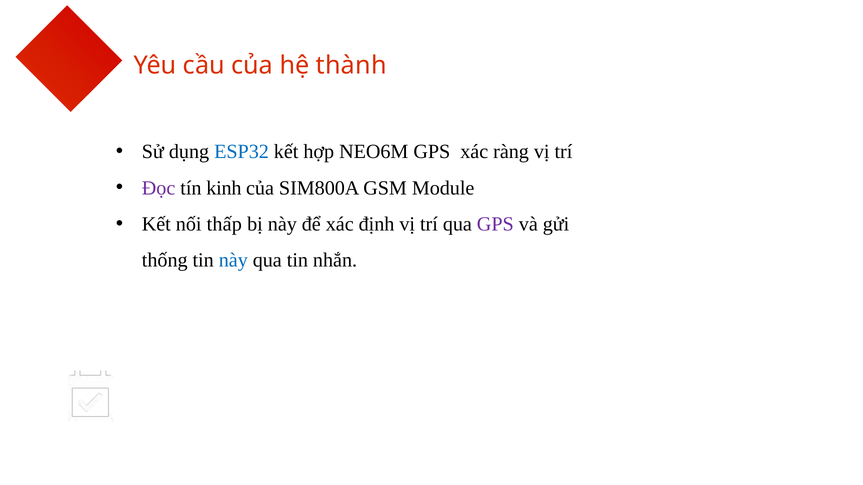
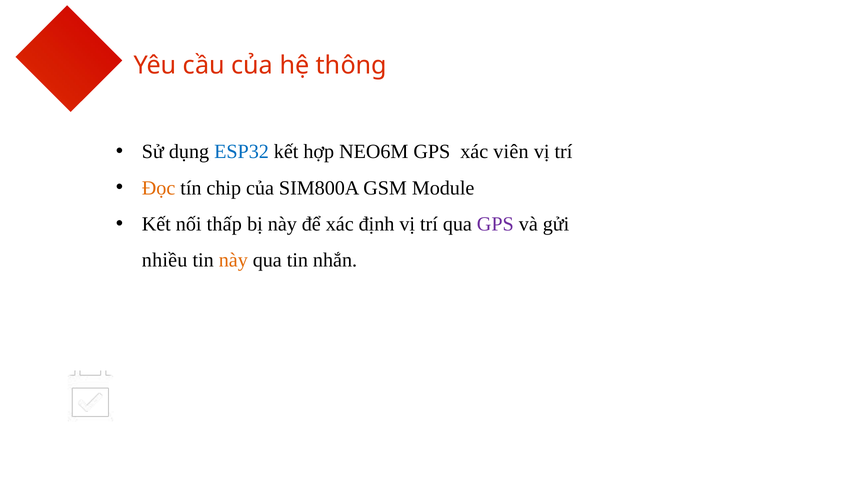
thành: thành -> thông (351, 65)
ràng: ràng -> viên (511, 152)
Đọc colour: purple -> orange (159, 188)
kinh: kinh -> chip (224, 188)
thống: thống -> nhiều (165, 261)
này colour: blue -> orange (233, 261)
